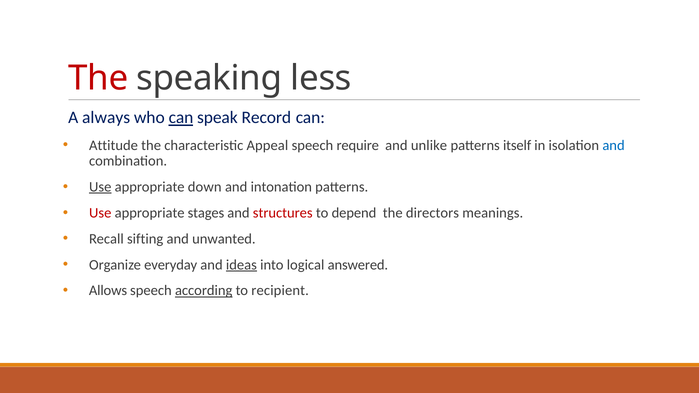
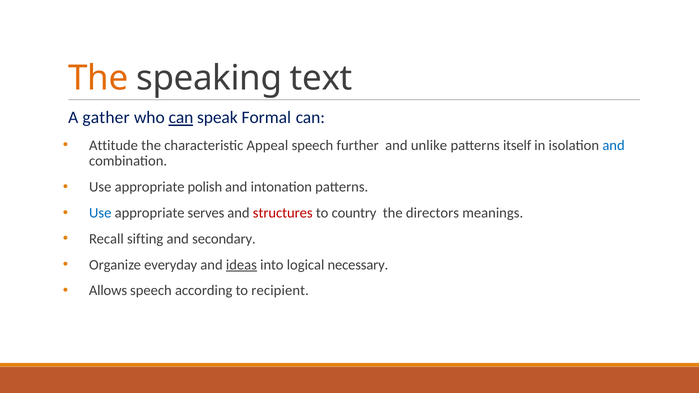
The colour: red -> orange (98, 78)
less: less -> text (321, 78)
always: always -> gather (106, 118)
Record: Record -> Formal (266, 118)
require: require -> further (358, 145)
Use underline: present -> none (100, 187)
down: down -> polish (205, 187)
Use colour: red -> blue (100, 213)
stages: stages -> serves (206, 213)
depend: depend -> country (354, 213)
unwanted: unwanted -> secondary (224, 239)
answered: answered -> necessary (358, 265)
according underline: present -> none (204, 291)
